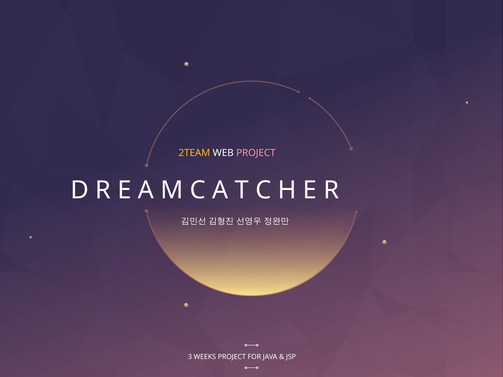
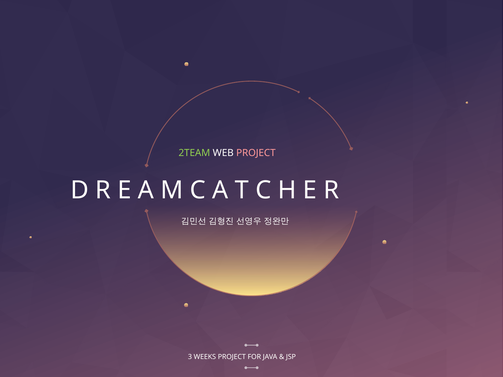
2TEAM colour: yellow -> light green (194, 153)
